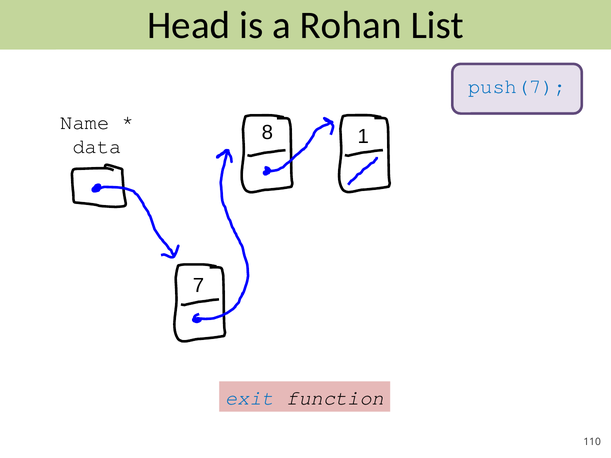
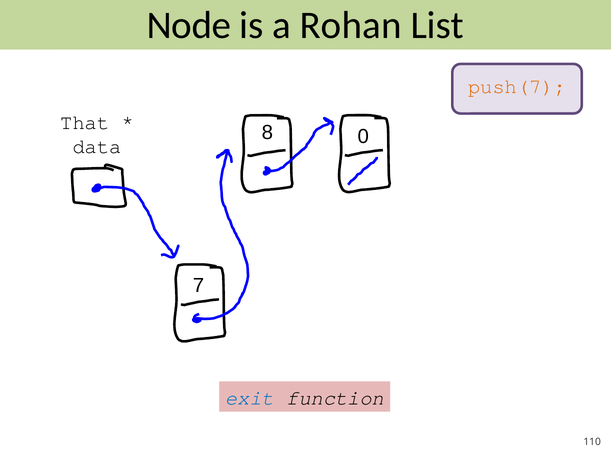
Head: Head -> Node (189, 26)
push(7 colour: blue -> orange (517, 86)
Name: Name -> That (85, 122)
1: 1 -> 0 (363, 136)
